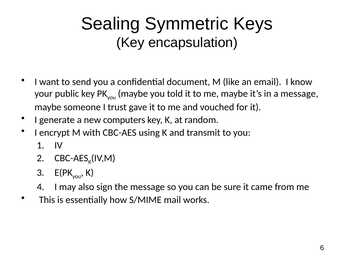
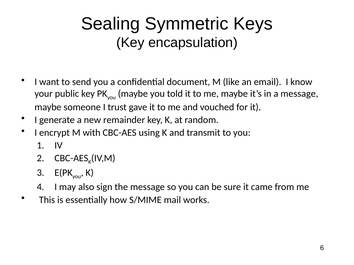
computers: computers -> remainder (124, 120)
